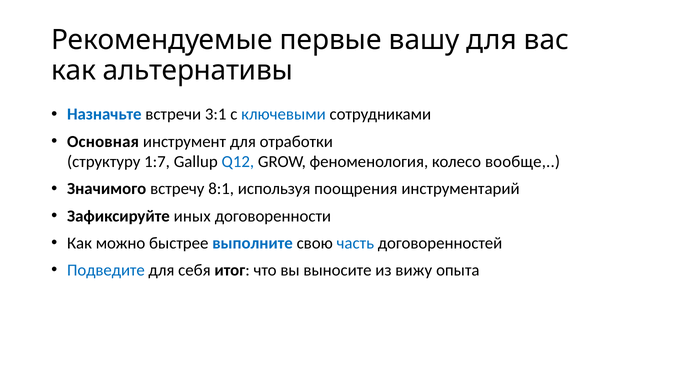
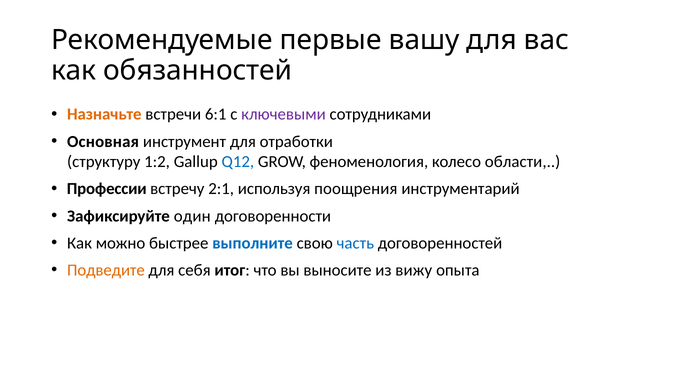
альтернативы: альтернативы -> обязанностей (198, 70)
Назначьте colour: blue -> orange (104, 115)
3:1: 3:1 -> 6:1 (216, 115)
ключевыми colour: blue -> purple (283, 115)
1:7: 1:7 -> 1:2 (157, 162)
вообще: вообще -> области (523, 162)
Значимого: Значимого -> Профессии (107, 189)
8:1: 8:1 -> 2:1 (221, 189)
иных: иных -> один (192, 216)
Подведите colour: blue -> orange (106, 271)
